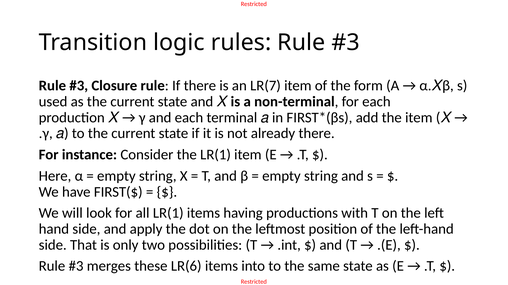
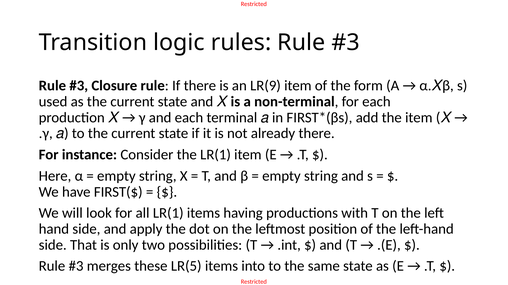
LR(7: LR(7 -> LR(9 (265, 86)
LR(6: LR(6 -> LR(5 (186, 267)
